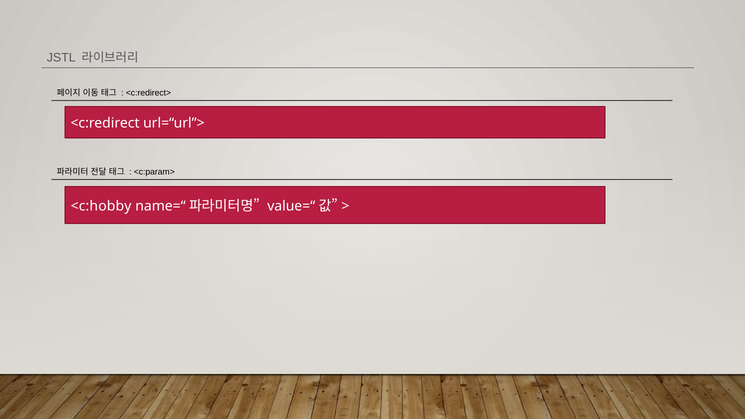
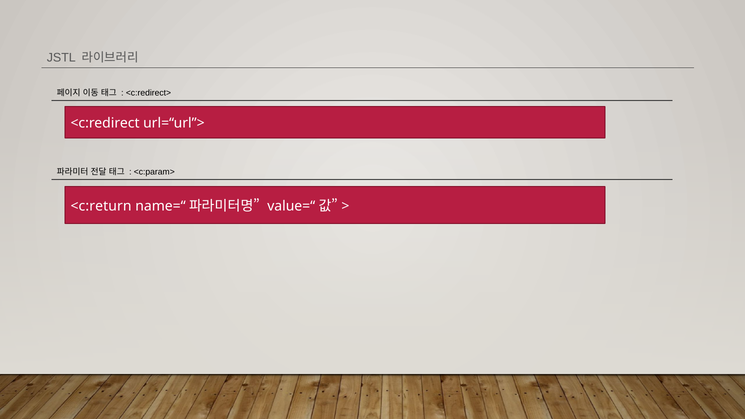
<c:hobby: <c:hobby -> <c:return (101, 206)
